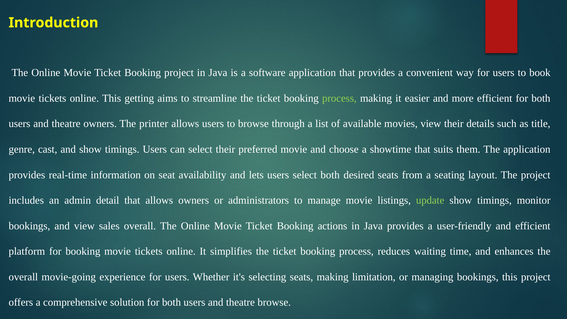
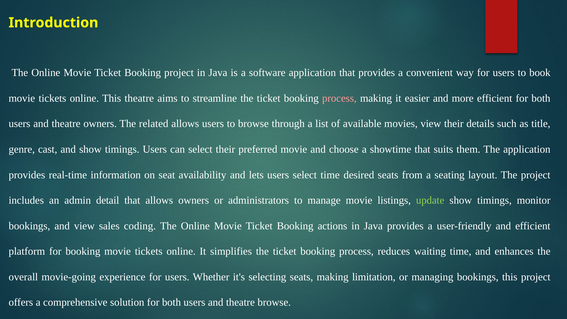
This getting: getting -> theatre (139, 98)
process colour: light green -> pink (339, 98)
printer: printer -> related (154, 124)
select both: both -> time (330, 175)
sales overall: overall -> coding (140, 226)
